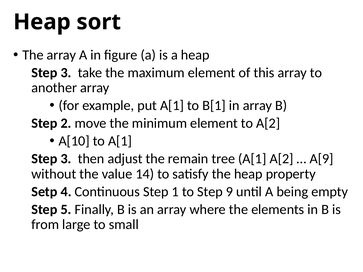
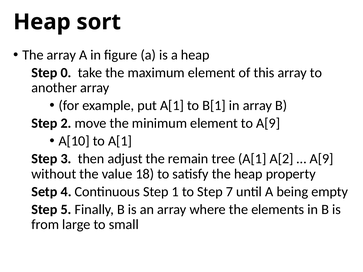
3: 3 -> 0 (66, 73)
to A[2: A[2 -> A[9 (268, 123)
14: 14 -> 18 (145, 174)
9: 9 -> 7 (229, 192)
